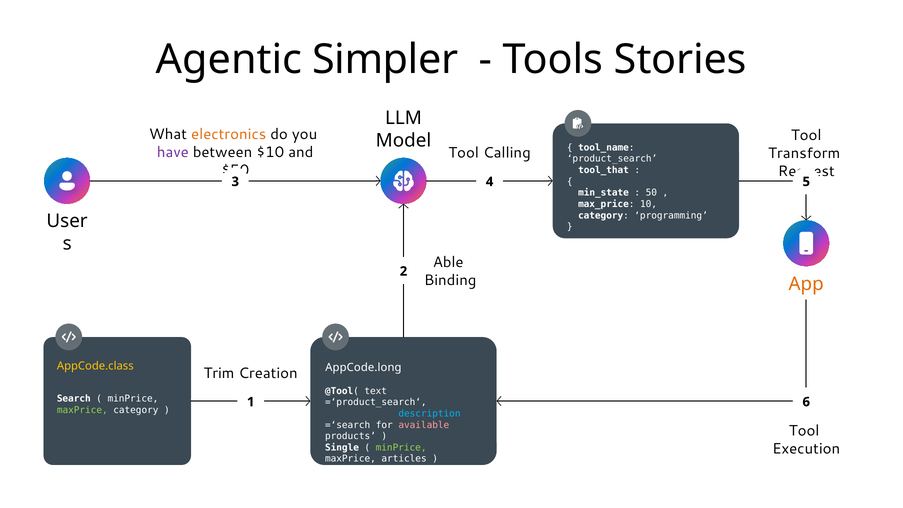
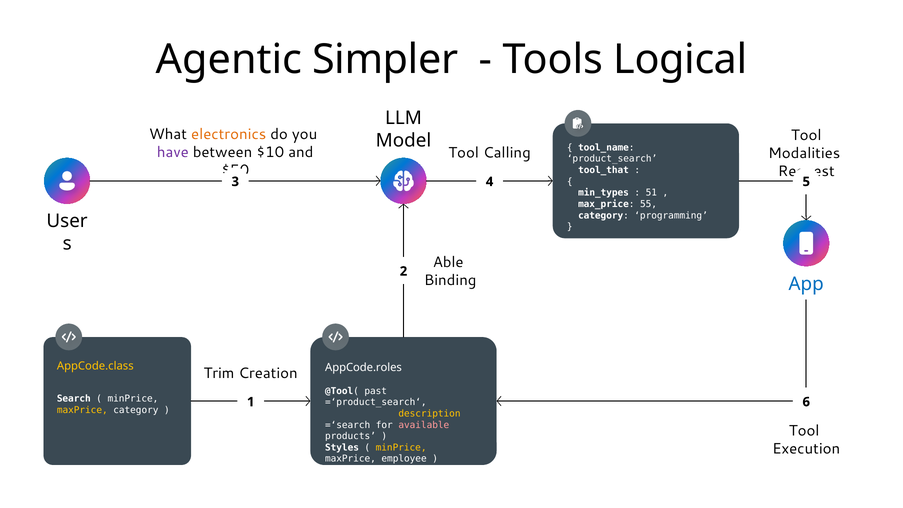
Stories: Stories -> Logical (680, 59)
Transform: Transform -> Modalities (804, 153)
min_state: min_state -> min_types (604, 193)
50: 50 -> 51 (651, 193)
10: 10 -> 55 (648, 204)
App colour: orange -> blue (806, 284)
AppCode.long: AppCode.long -> AppCode.roles (363, 367)
text: text -> past (376, 391)
maxPrice colour: light green -> yellow (82, 410)
description colour: light blue -> yellow (429, 414)
Single: Single -> Styles (342, 447)
minPrice colour: light green -> yellow (401, 447)
articles: articles -> employee (404, 459)
